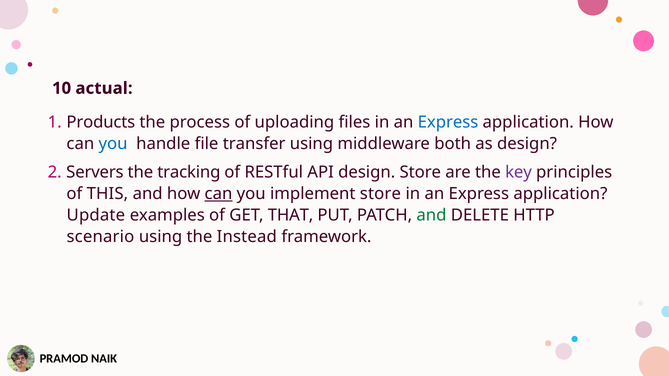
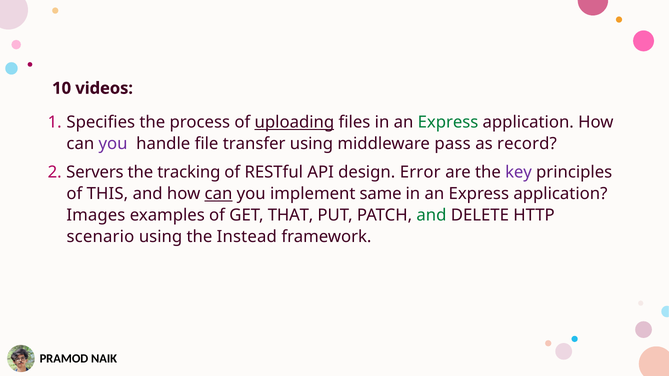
actual: actual -> videos (104, 88)
Products: Products -> Specifies (101, 122)
uploading underline: none -> present (294, 122)
Express colour: blue -> green (448, 122)
you colour: blue -> purple (113, 144)
both: both -> pass (453, 144)
as design: design -> record (527, 144)
design Store: Store -> Error (420, 172)
implement store: store -> same (381, 194)
Update: Update -> Images (96, 215)
